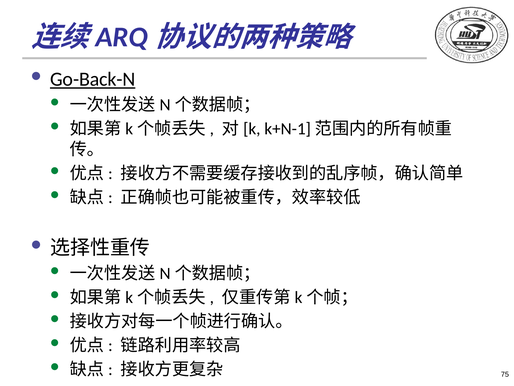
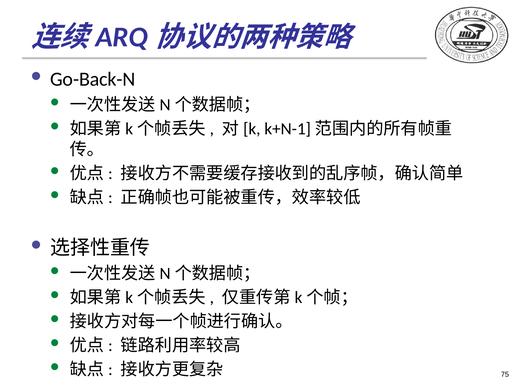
Go-Back-N underline: present -> none (93, 79)
